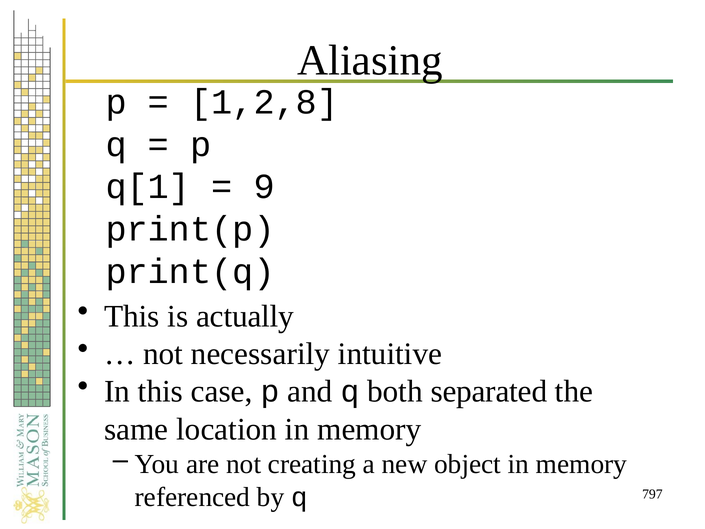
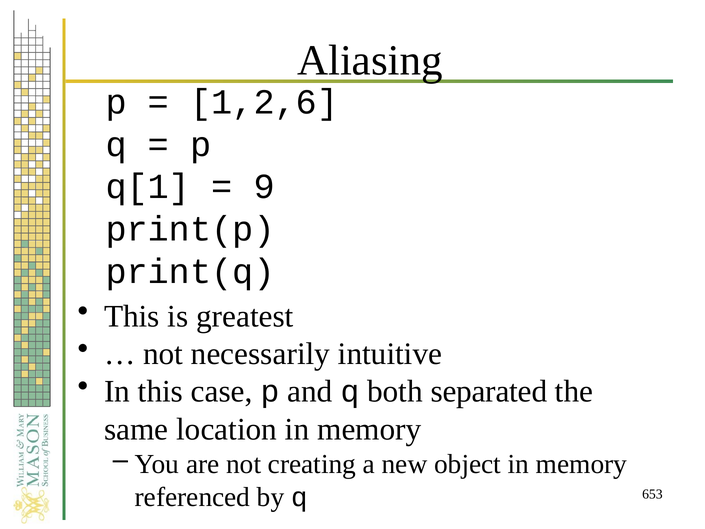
1,2,8: 1,2,8 -> 1,2,6 (264, 102)
actually: actually -> greatest (245, 316)
797: 797 -> 653 (652, 494)
